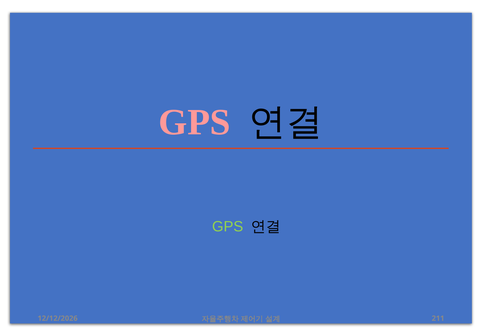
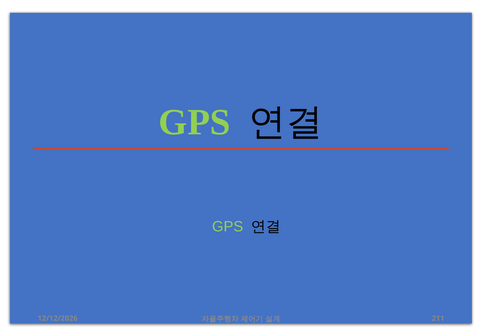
GPS colour: pink -> light green (195, 122)
